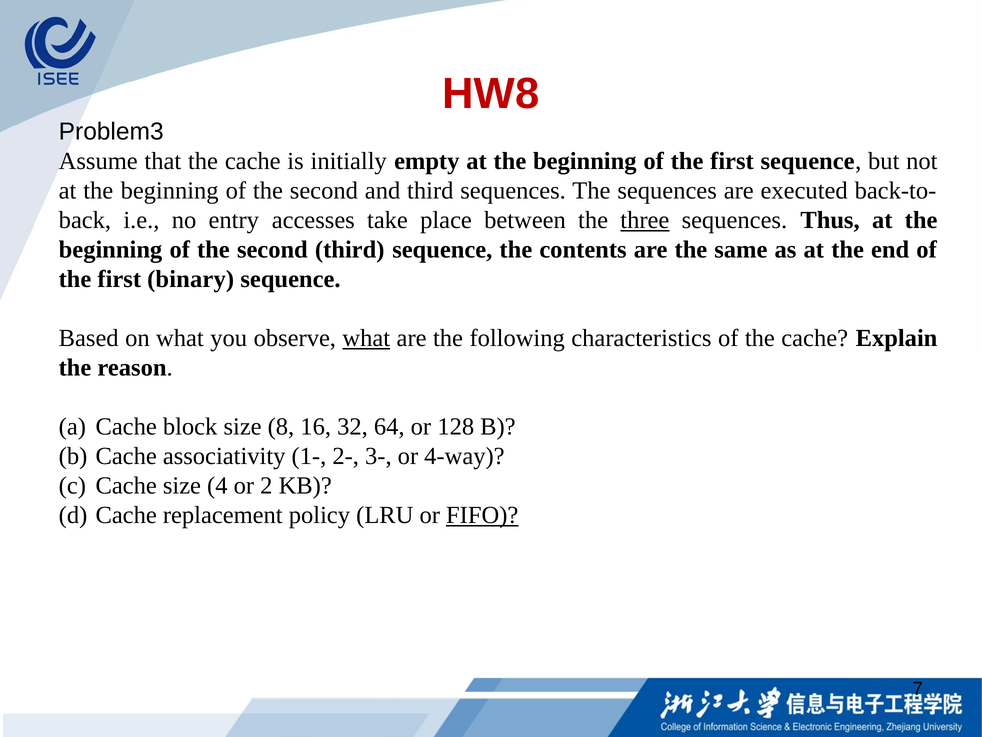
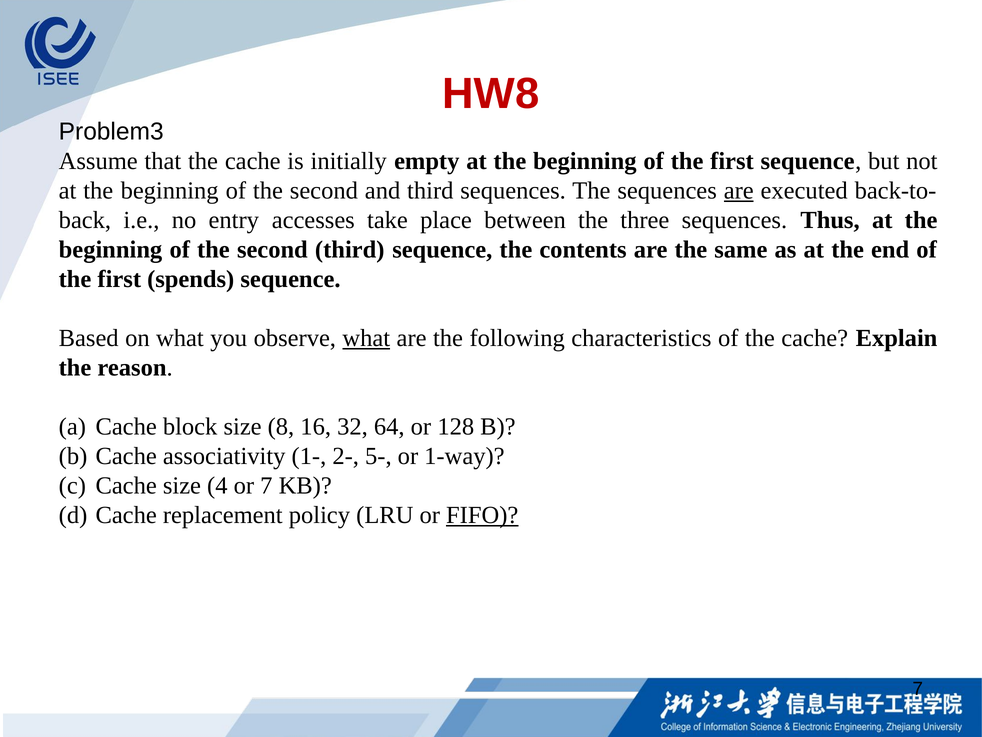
are underline: none -> present (739, 191)
three underline: present -> none (645, 220)
binary: binary -> spends (191, 279)
3-: 3- -> 5- (378, 456)
4-way: 4-way -> 1-way (464, 456)
or 2: 2 -> 7 (266, 485)
